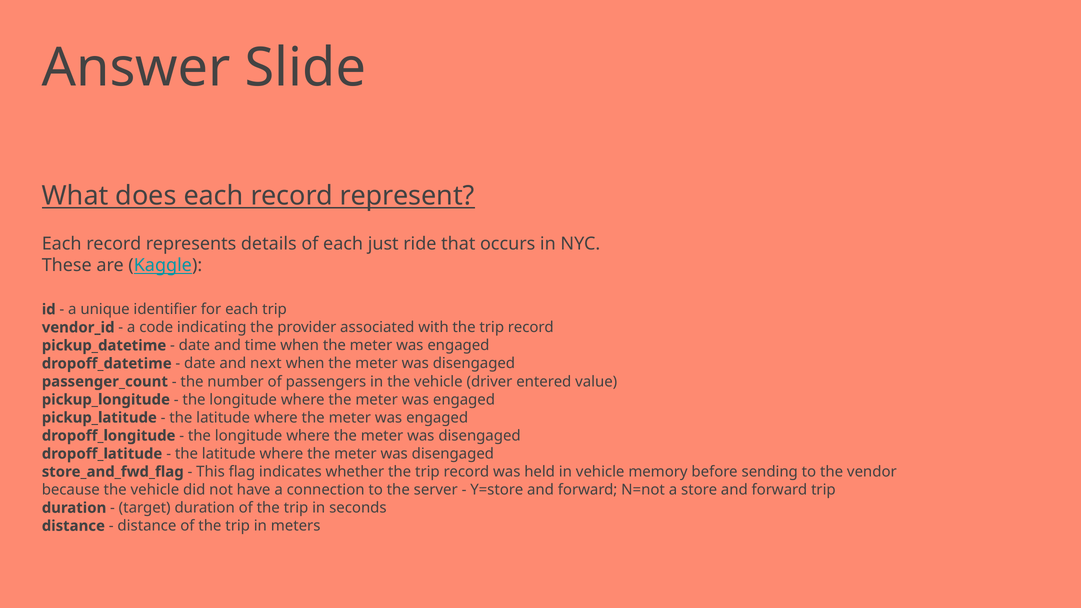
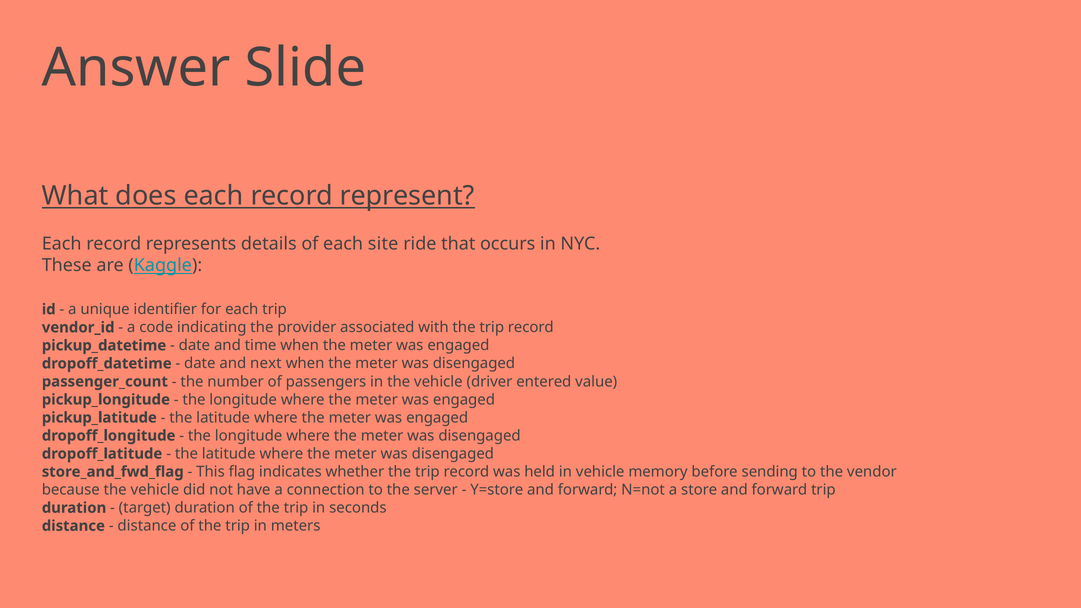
just: just -> site (383, 244)
